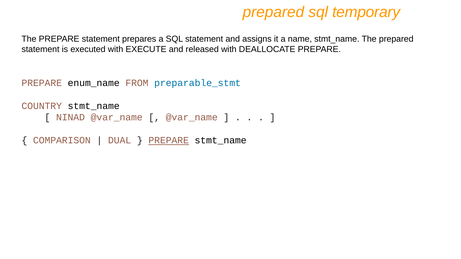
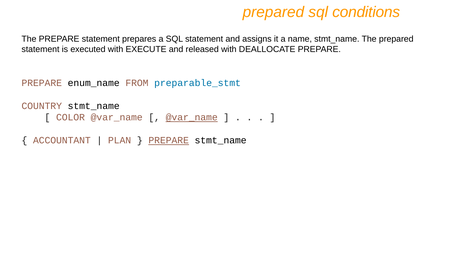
temporary: temporary -> conditions (366, 12)
NINAD: NINAD -> COLOR (71, 118)
@var_name underline: none -> present (192, 118)
COMPARISON: COMPARISON -> ACCOUNTANT (62, 141)
DUAL: DUAL -> PLAN (120, 141)
